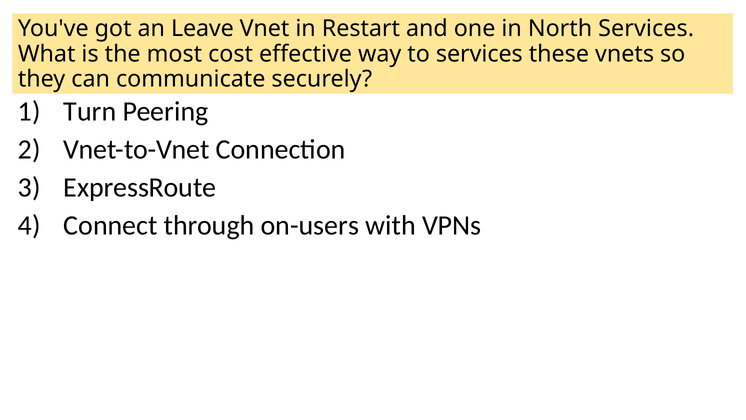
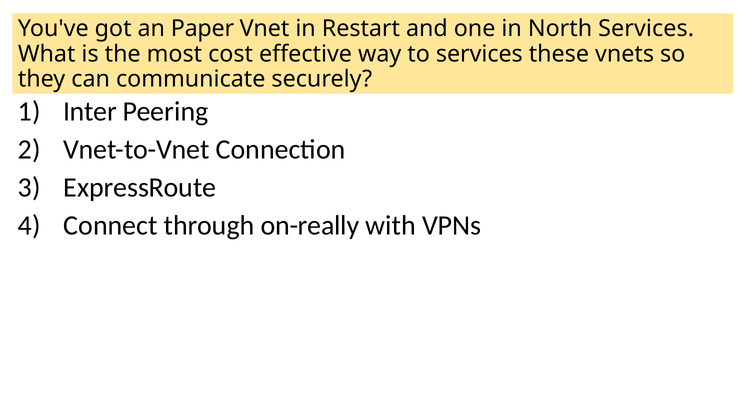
Leave: Leave -> Paper (202, 29)
Turn: Turn -> Inter (90, 111)
on-users: on-users -> on-really (310, 225)
